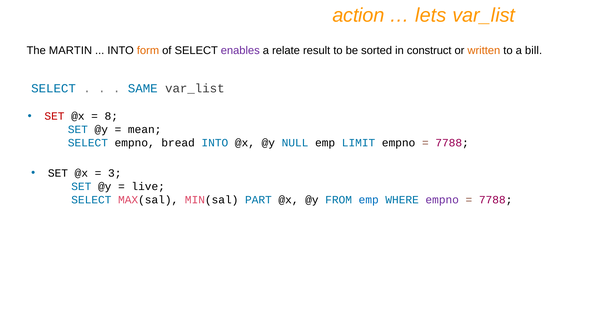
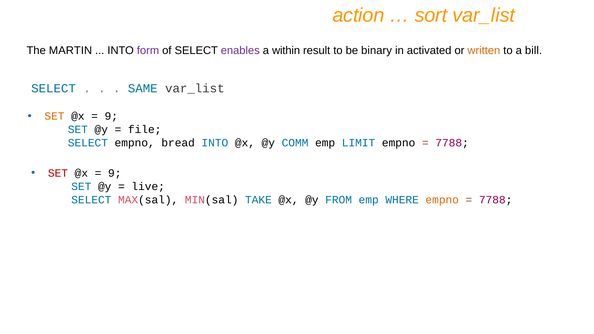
lets: lets -> sort (431, 15)
form colour: orange -> purple (148, 50)
relate: relate -> within (286, 50)
sorted: sorted -> binary (377, 50)
construct: construct -> activated (429, 50)
SET colour: red -> orange (54, 116)
8: 8 -> 9 (111, 116)
mean: mean -> file (145, 130)
NULL: NULL -> COMM (295, 143)
SET colour: black -> red (58, 173)
3: 3 -> 9 (115, 173)
PART: PART -> TAKE (258, 200)
empno colour: purple -> orange (442, 200)
